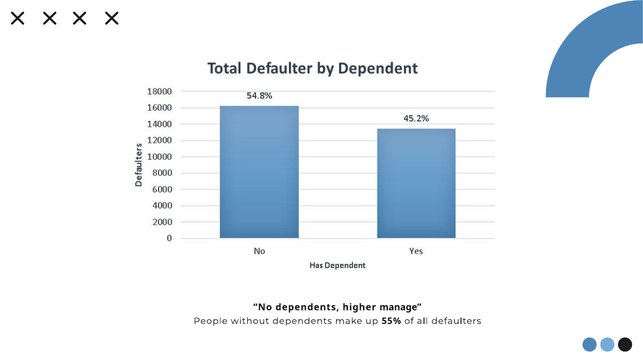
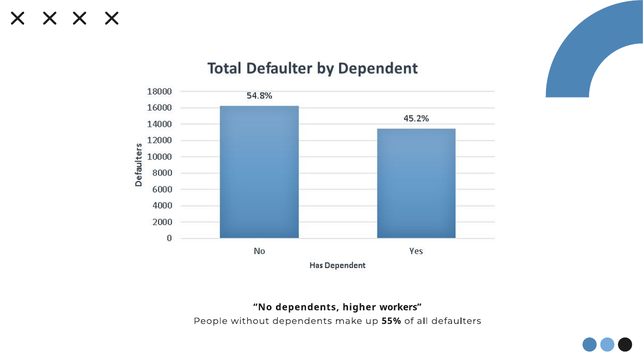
manage: manage -> workers (400, 307)
